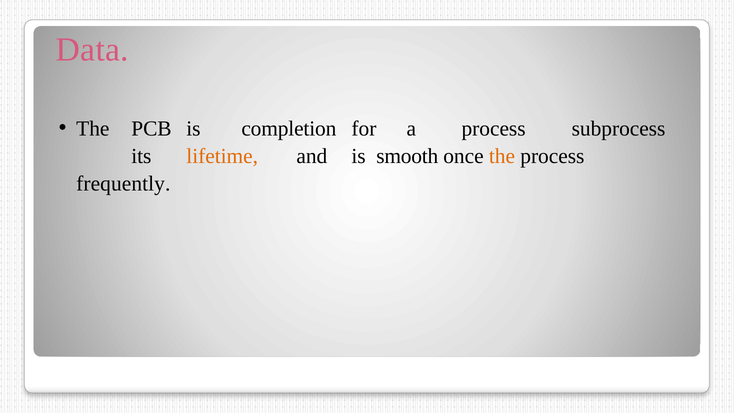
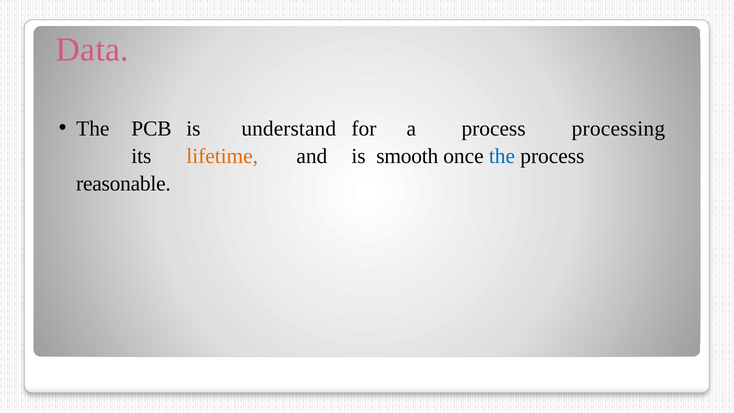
completion: completion -> understand (289, 128)
subprocess: subprocess -> processing (618, 128)
the colour: orange -> blue (502, 156)
frequently: frequently -> reasonable (123, 183)
